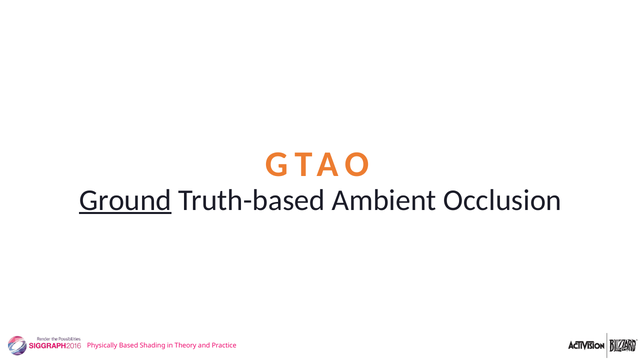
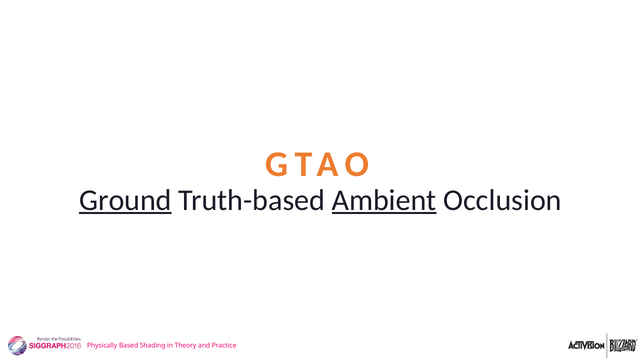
Ambient underline: none -> present (384, 200)
